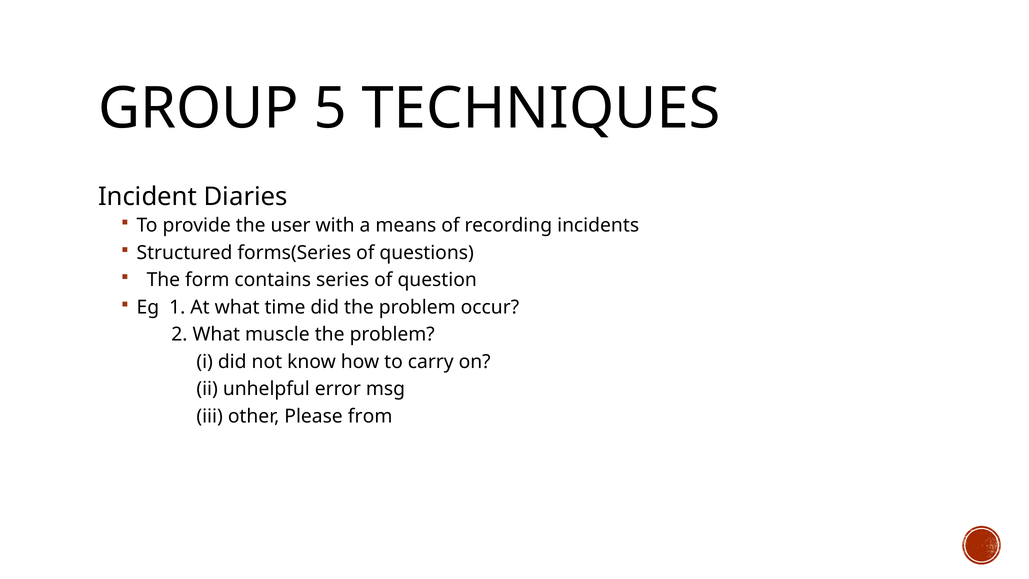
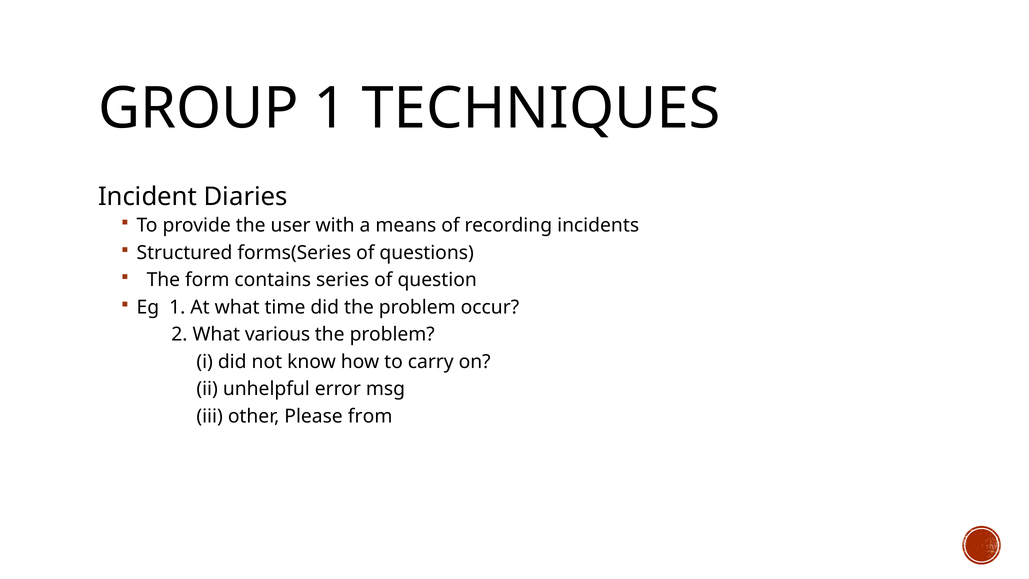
GROUP 5: 5 -> 1 (330, 108)
muscle: muscle -> various (278, 334)
